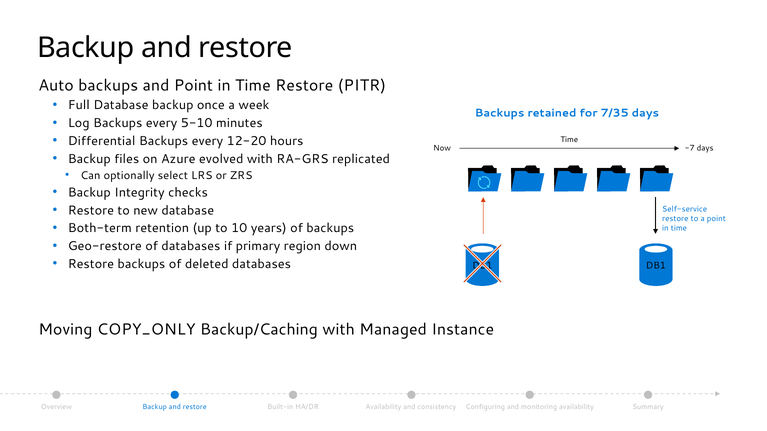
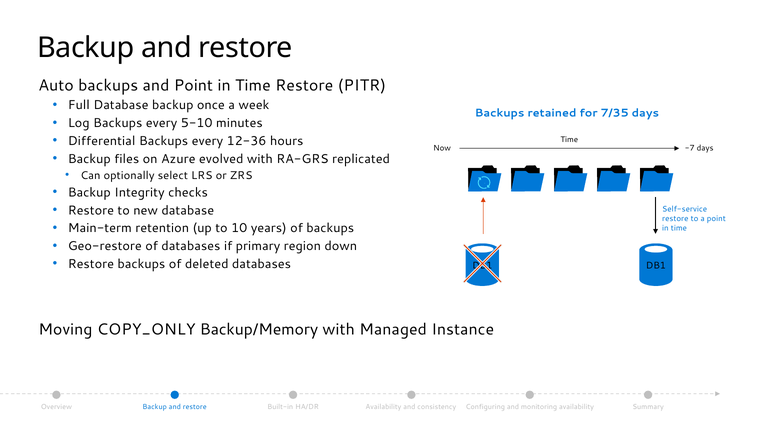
12-20: 12-20 -> 12-36 (247, 141)
Both-term: Both-term -> Main-term (100, 228)
Backup/Caching: Backup/Caching -> Backup/Memory (259, 330)
